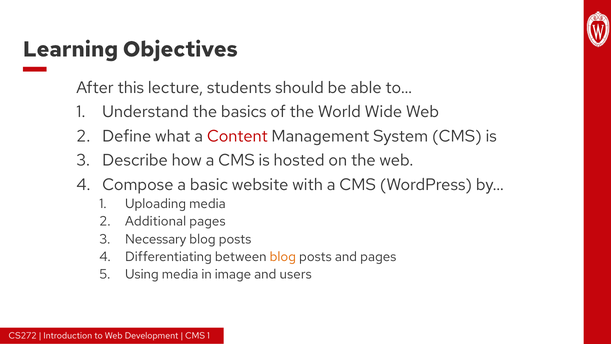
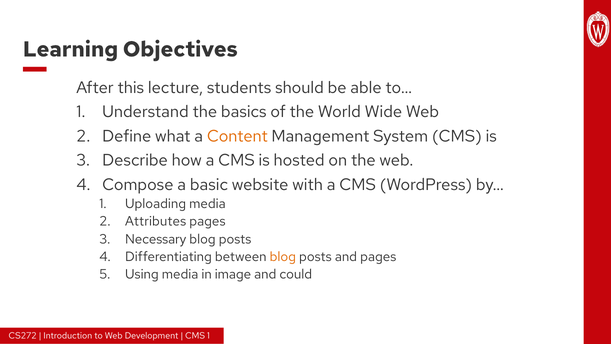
Content colour: red -> orange (237, 136)
Additional: Additional -> Attributes (156, 221)
users: users -> could (296, 274)
